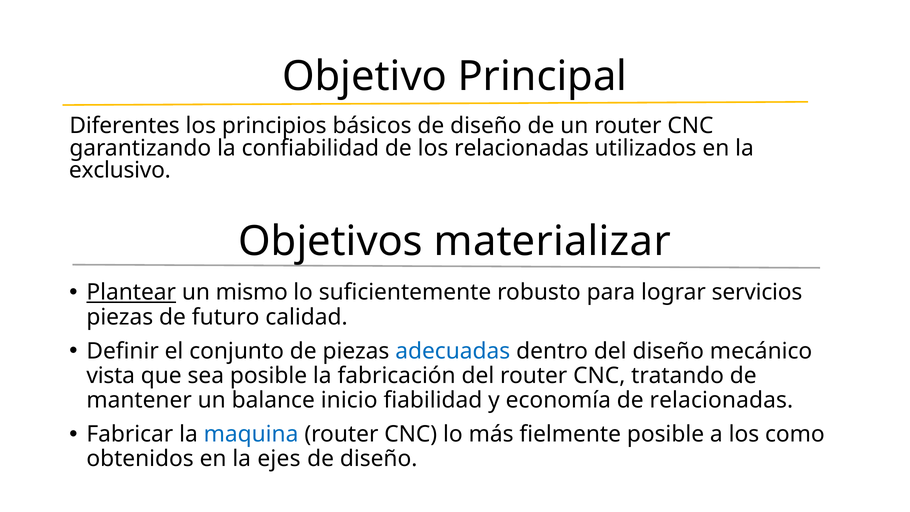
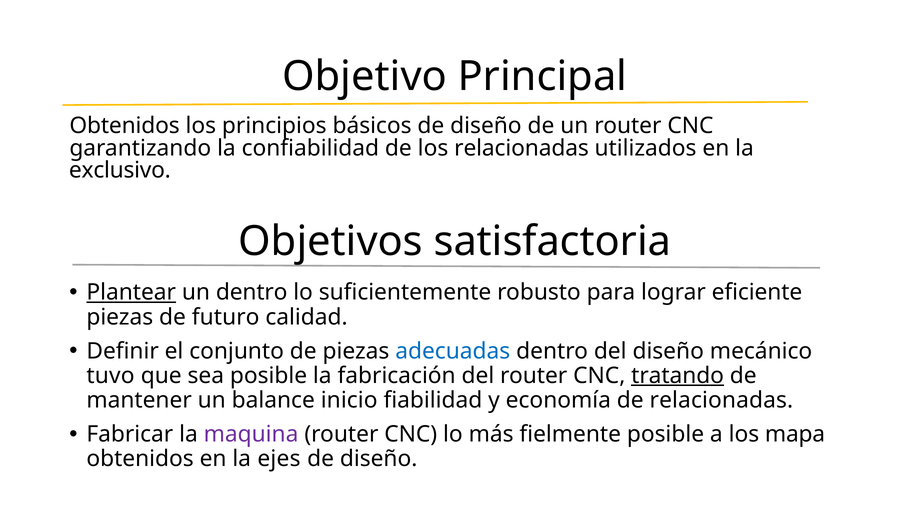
Diferentes: Diferentes -> Obtenidos (125, 126)
materializar: materializar -> satisfactoria (552, 241)
un mismo: mismo -> dentro (252, 292)
servicios: servicios -> eficiente (757, 292)
vista: vista -> tuvo (111, 376)
tratando underline: none -> present (678, 376)
maquina colour: blue -> purple (251, 434)
como: como -> mapa (795, 434)
